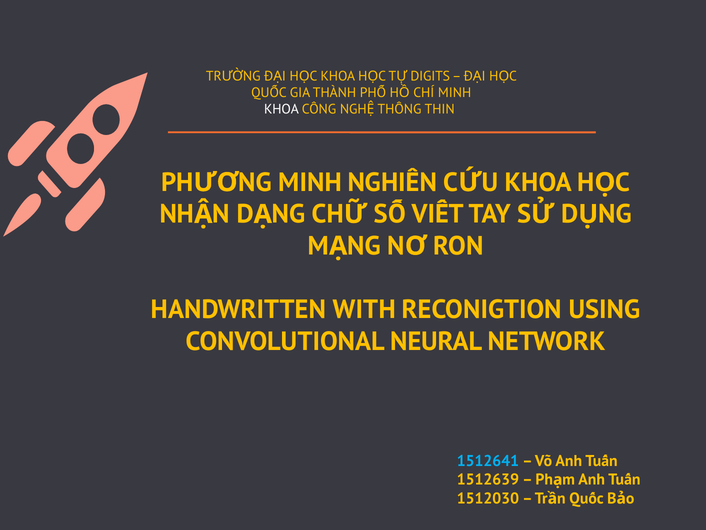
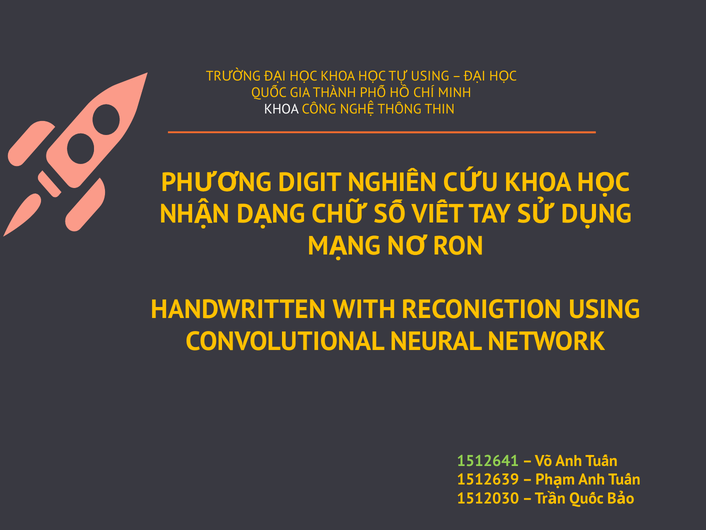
DIGITS: DIGITS -> USING (430, 76)
MINH: MINH -> DIGIT (310, 182)
1512641 colour: light blue -> light green (488, 460)
